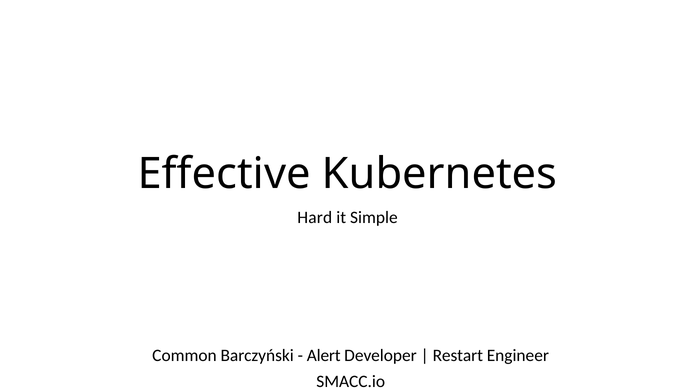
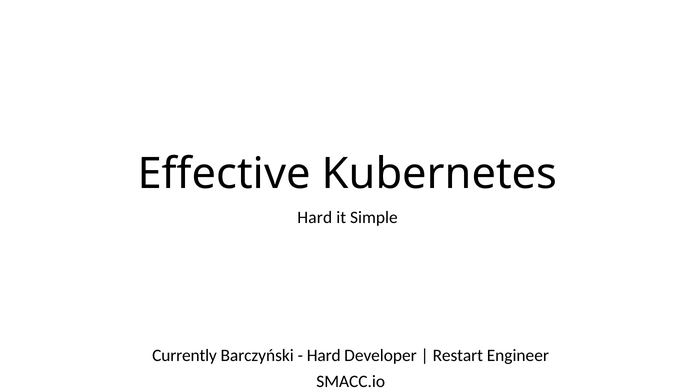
Common: Common -> Currently (185, 356)
Alert: Alert -> Hard (324, 356)
